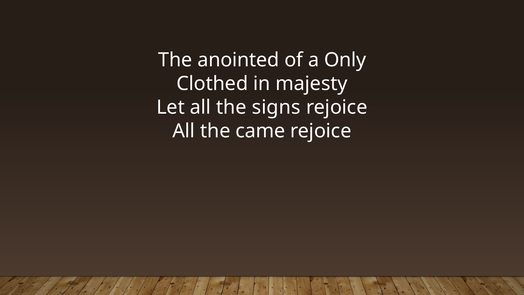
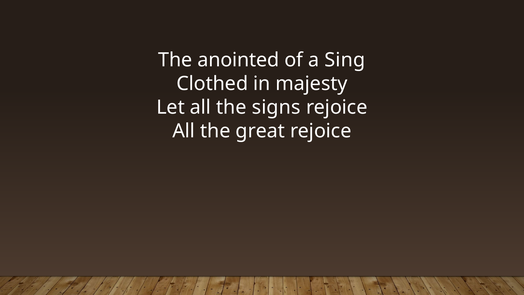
Only: Only -> Sing (345, 60)
came: came -> great (260, 131)
